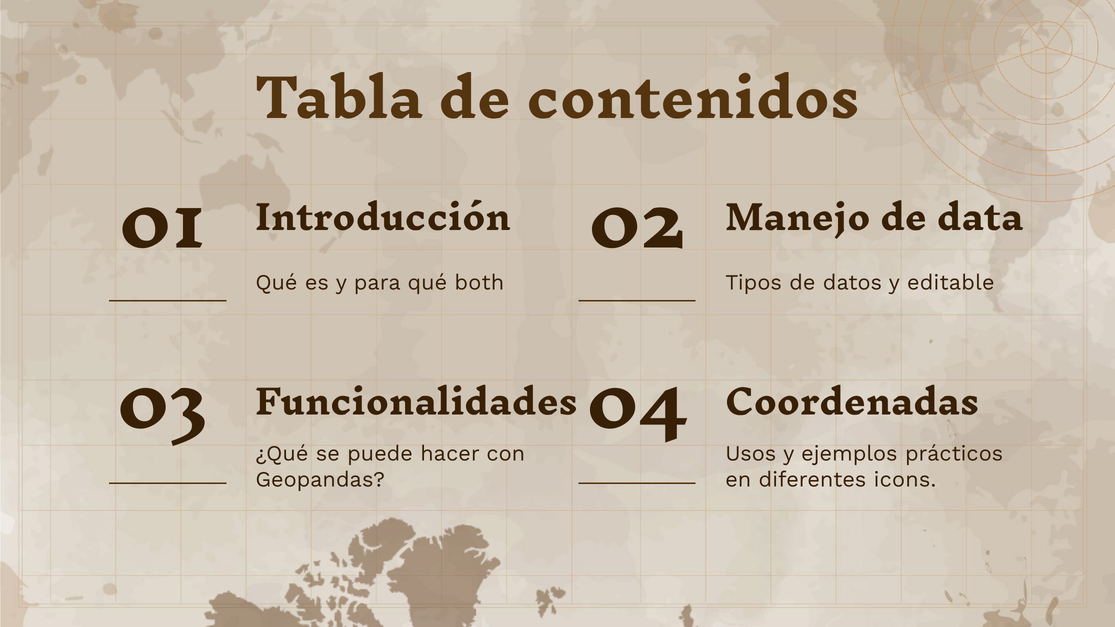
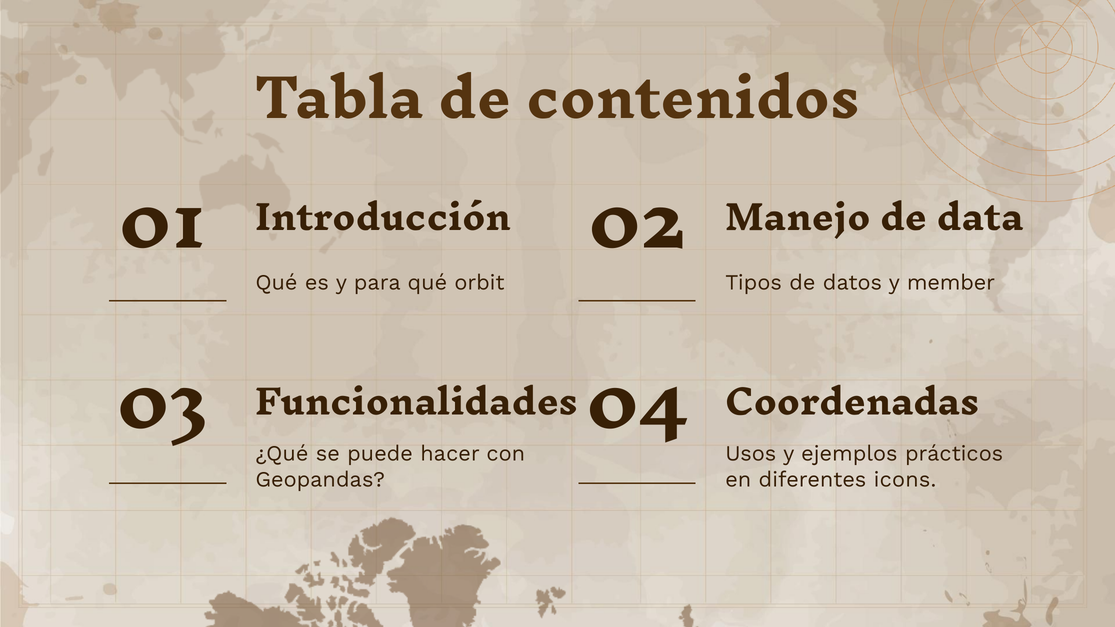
both: both -> orbit (480, 283)
editable: editable -> member (951, 283)
